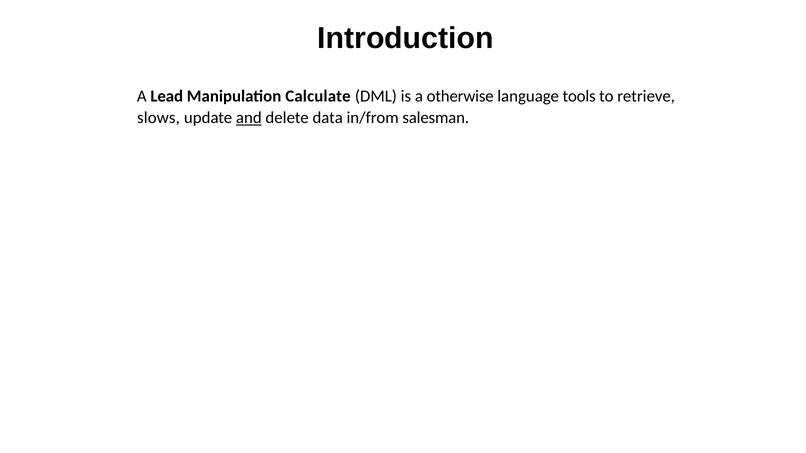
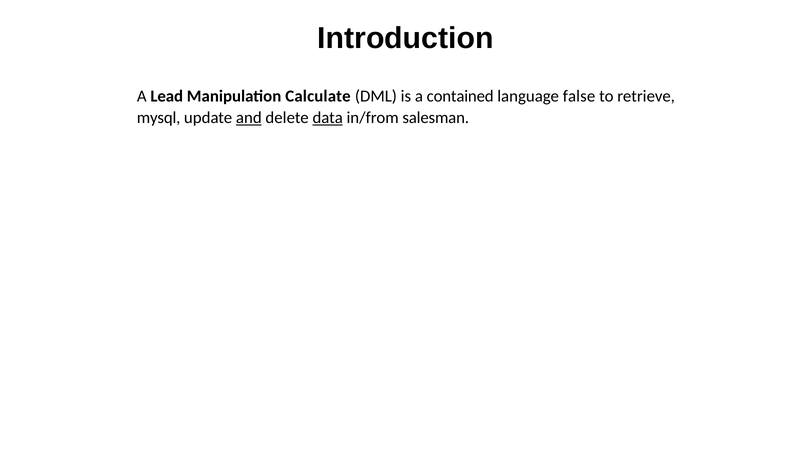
otherwise: otherwise -> contained (460, 96)
tools: tools -> false (579, 96)
slows: slows -> mysql (159, 118)
data underline: none -> present (328, 118)
